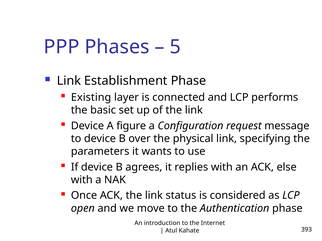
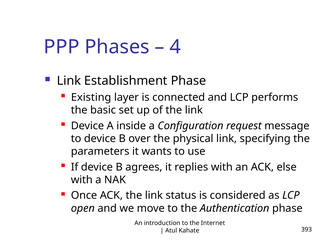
5: 5 -> 4 (175, 47)
figure: figure -> inside (131, 126)
